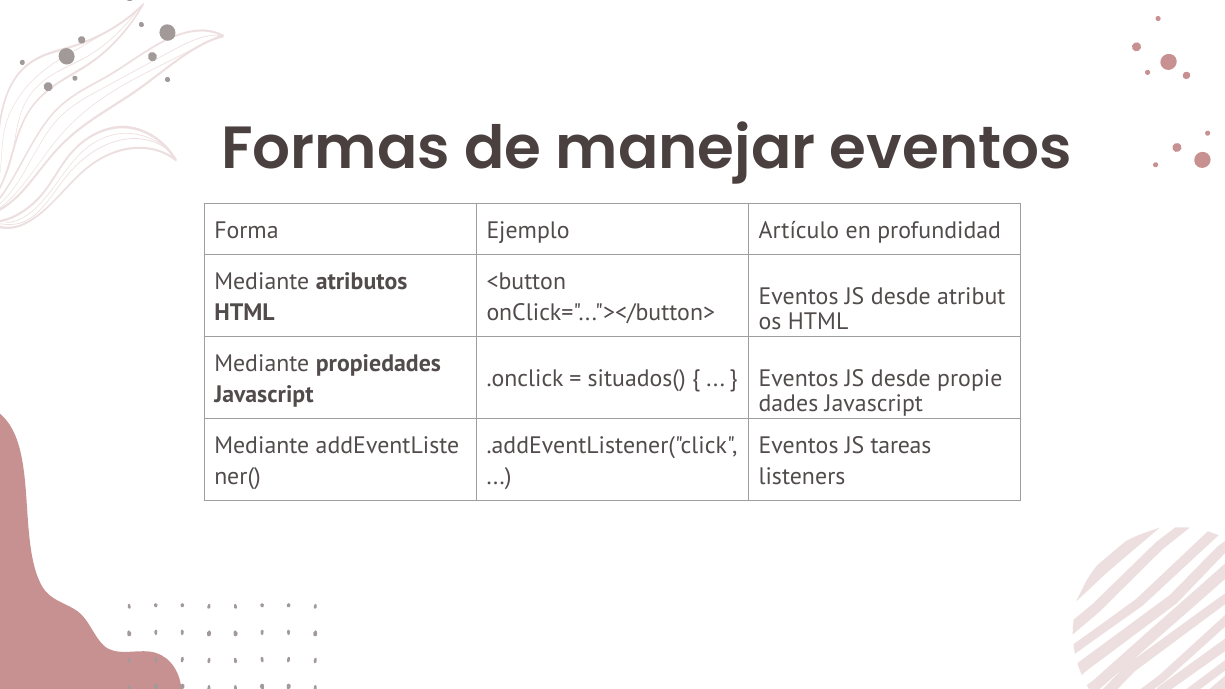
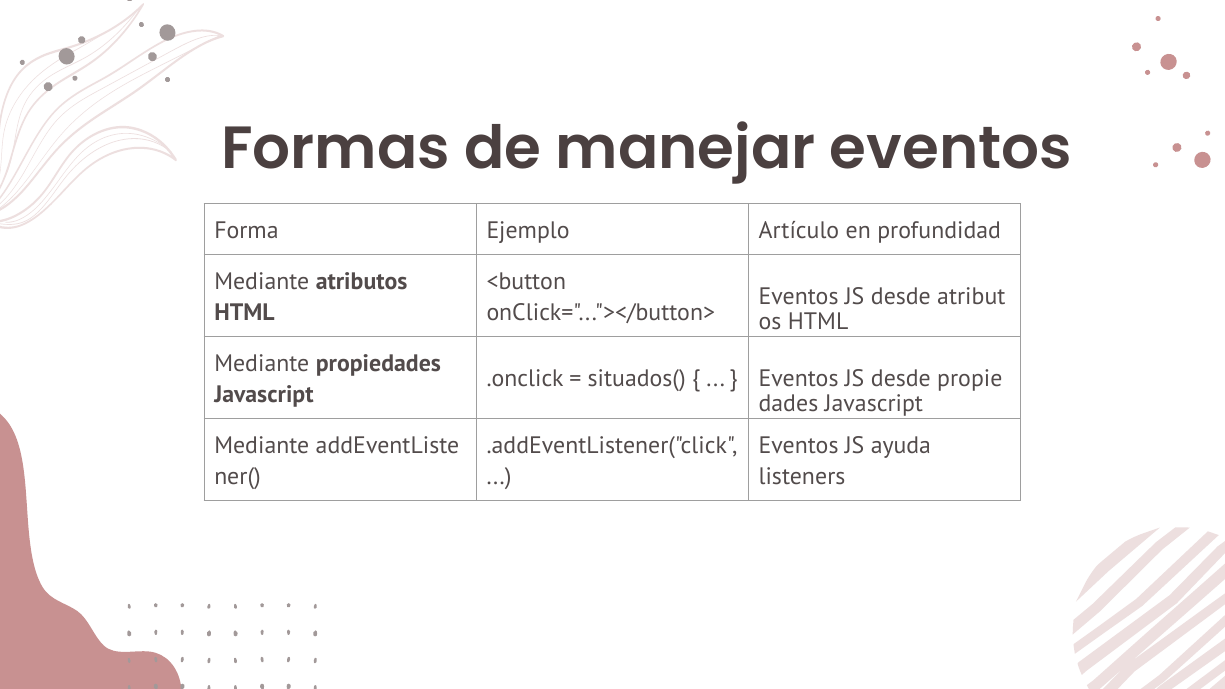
tareas: tareas -> ayuda (901, 446)
